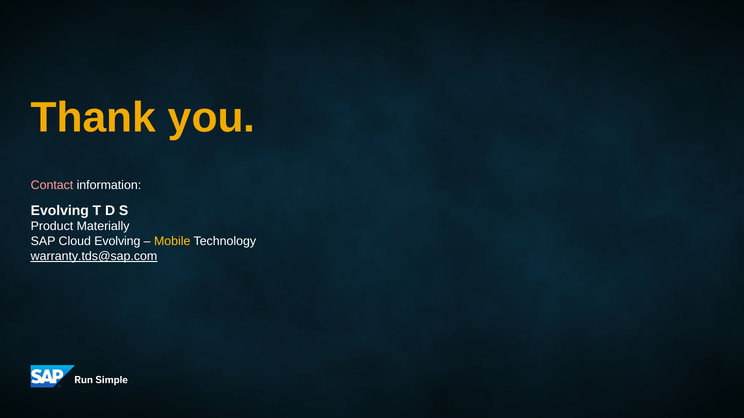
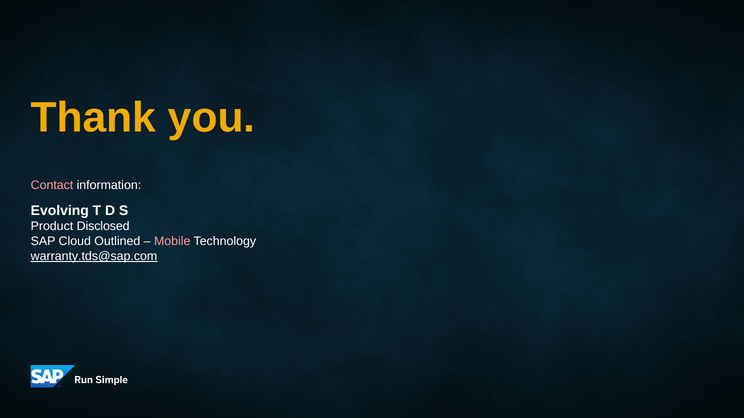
Materially: Materially -> Disclosed (103, 226)
Cloud Evolving: Evolving -> Outlined (117, 241)
Mobile colour: yellow -> pink (172, 241)
